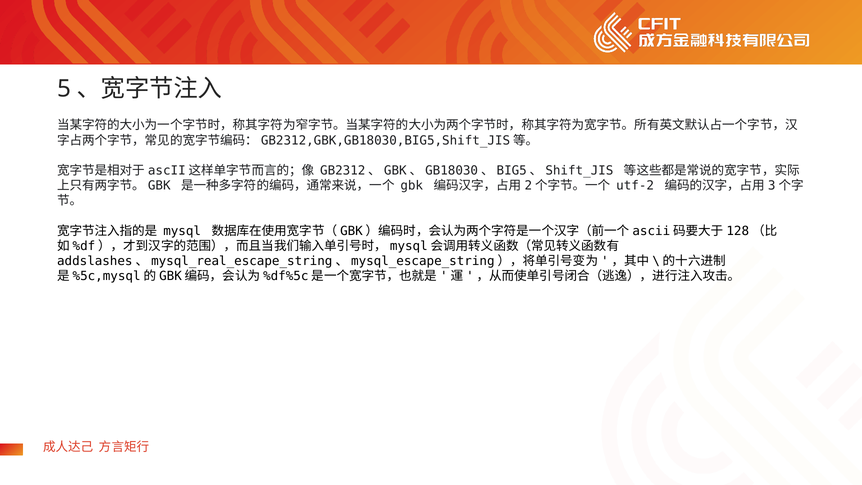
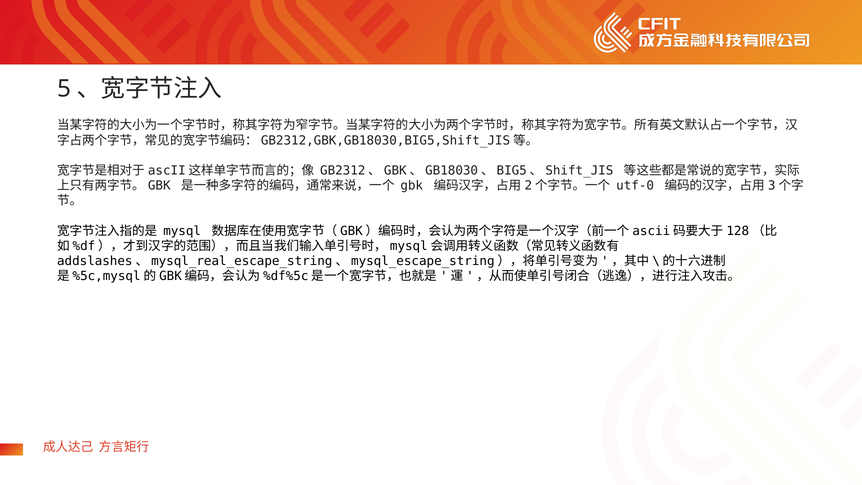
utf-2: utf-2 -> utf-0 (635, 186)
